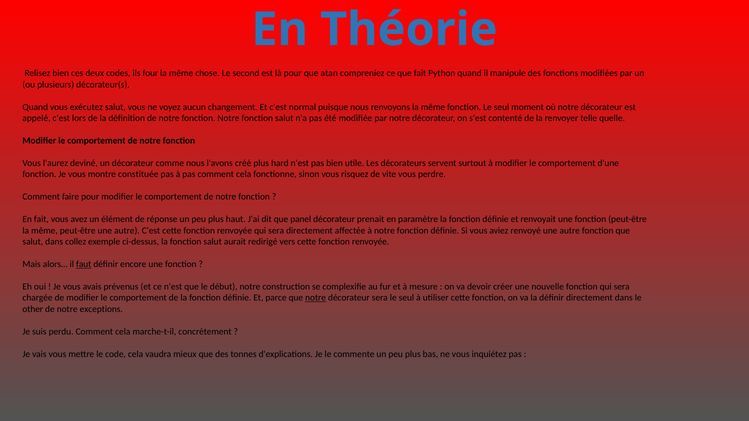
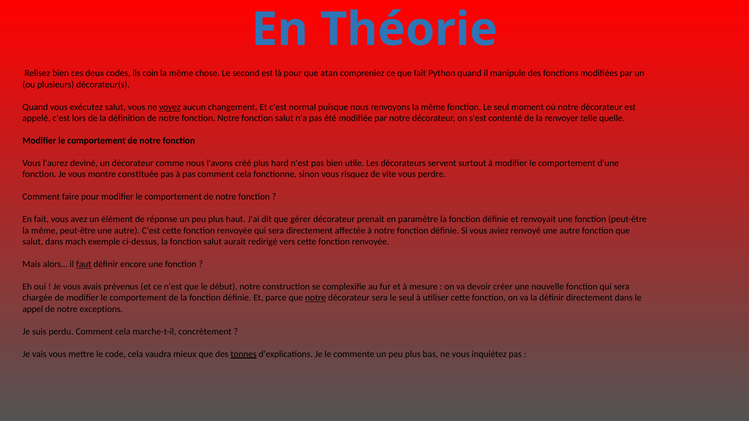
four: four -> coin (150, 73)
voyez underline: none -> present (170, 107)
panel: panel -> gérer (301, 219)
collez: collez -> mach (76, 242)
other: other -> appel (33, 309)
tonnes underline: none -> present (244, 354)
